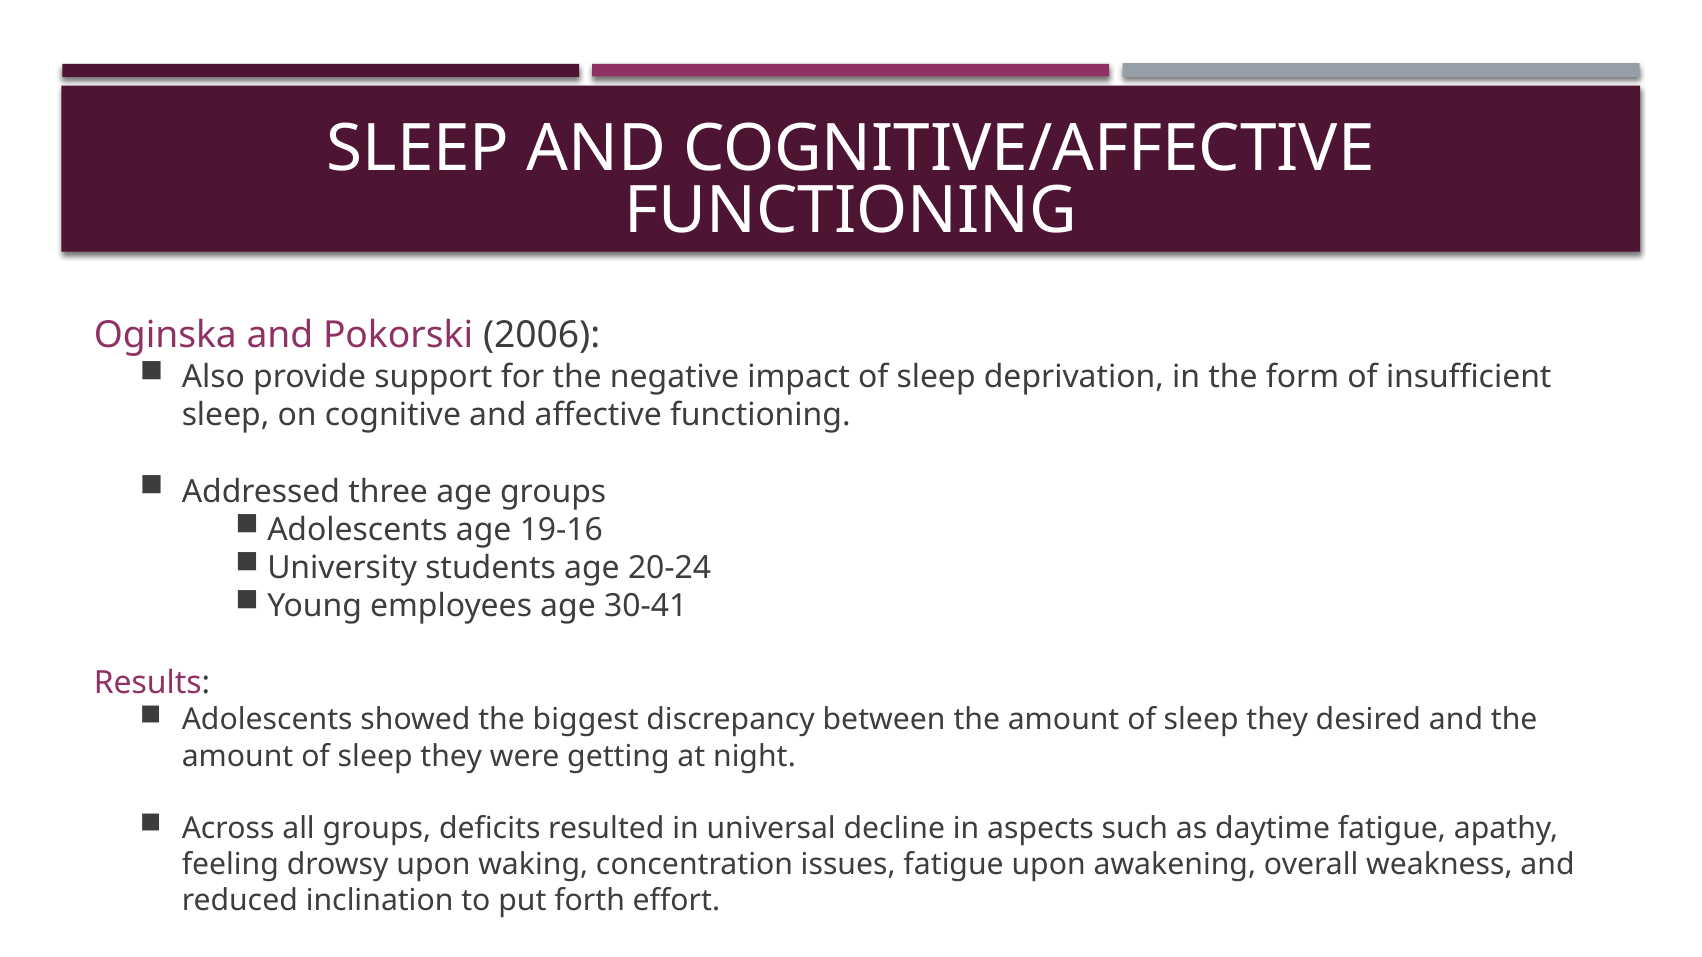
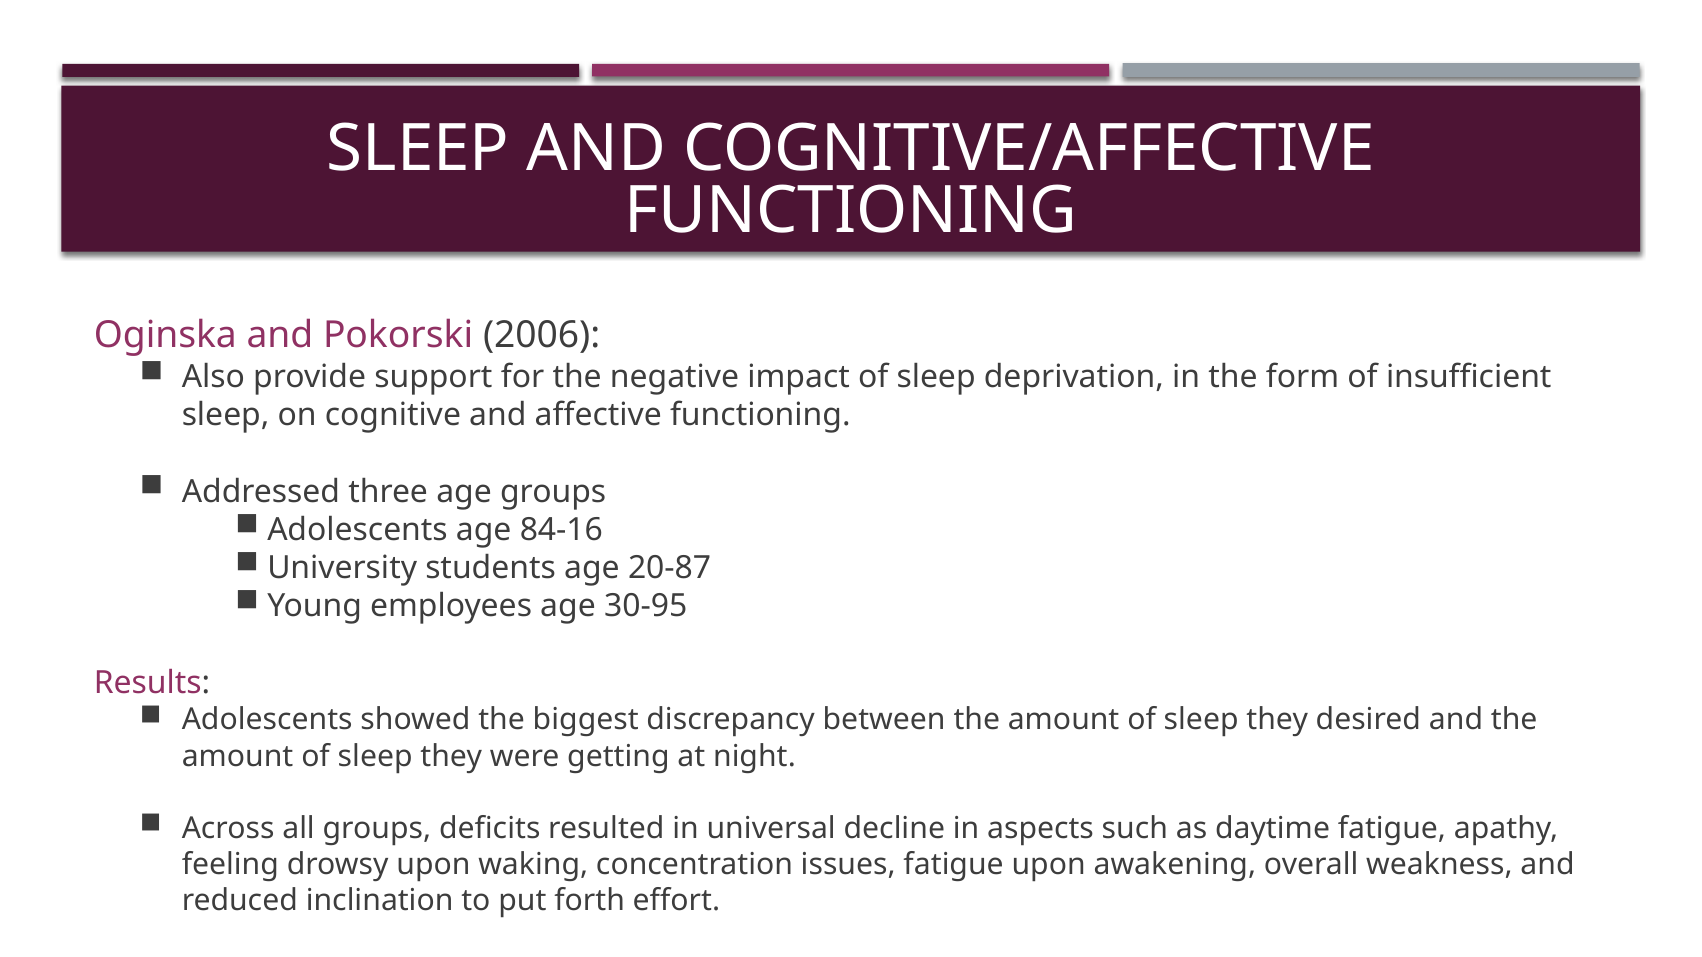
19-16: 19-16 -> 84-16 (561, 530)
20-24: 20-24 -> 20-87 (670, 568)
30-41: 30-41 -> 30-95 (646, 607)
